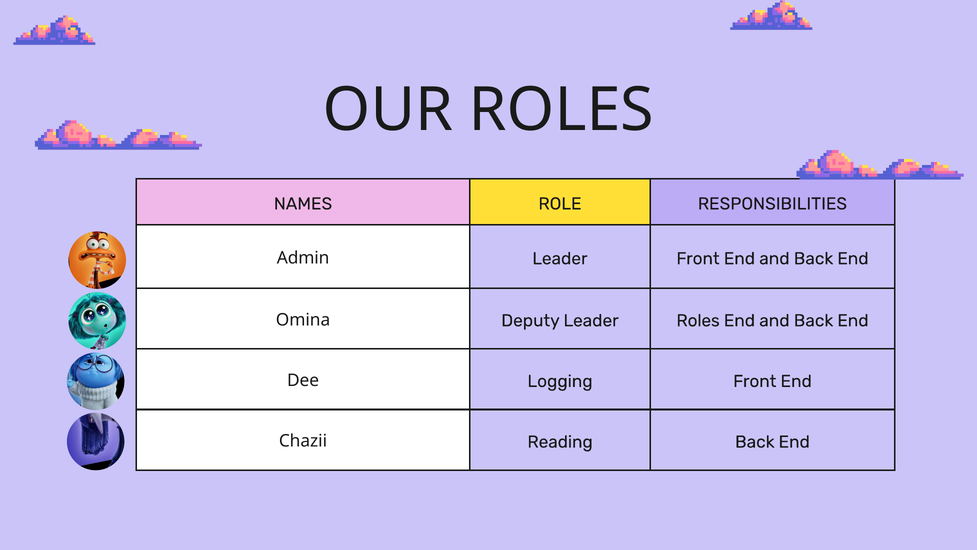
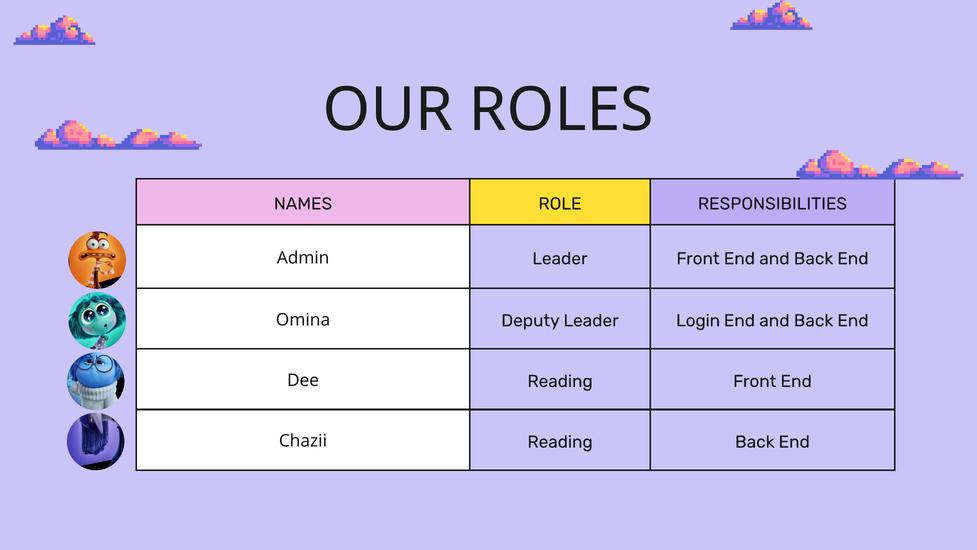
Leader Roles: Roles -> Login (698, 320)
Dee Logging: Logging -> Reading (560, 381)
